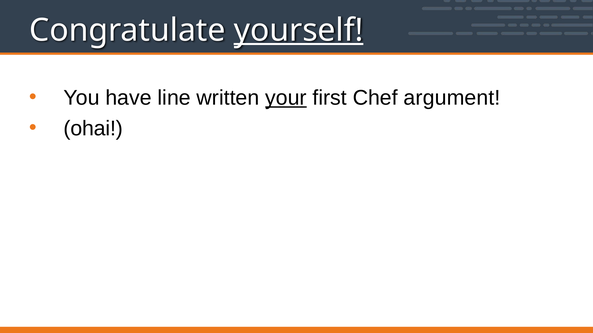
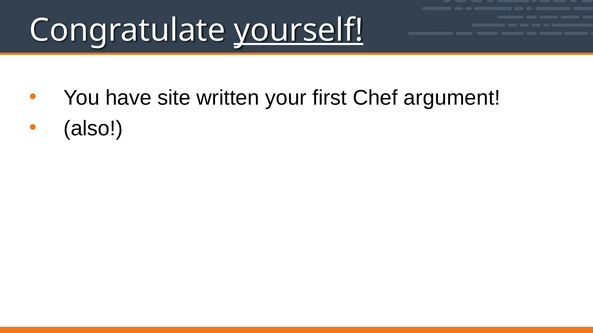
line: line -> site (174, 98)
your underline: present -> none (286, 98)
ohai: ohai -> also (93, 129)
